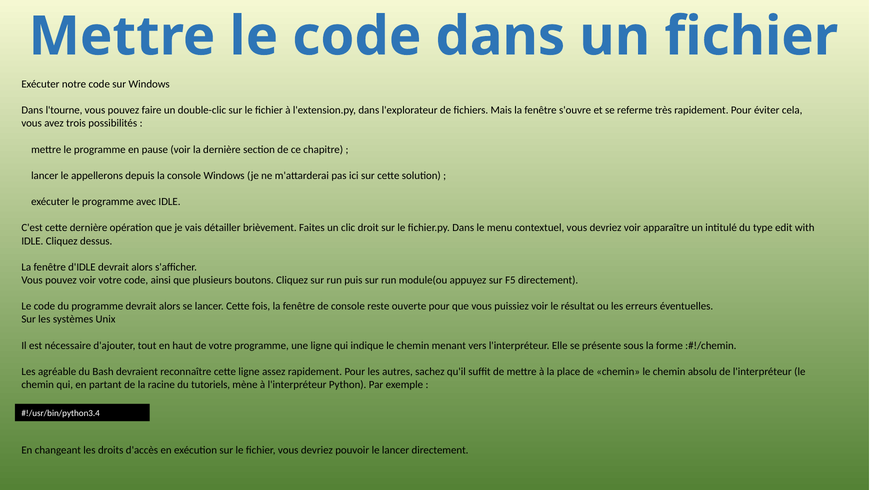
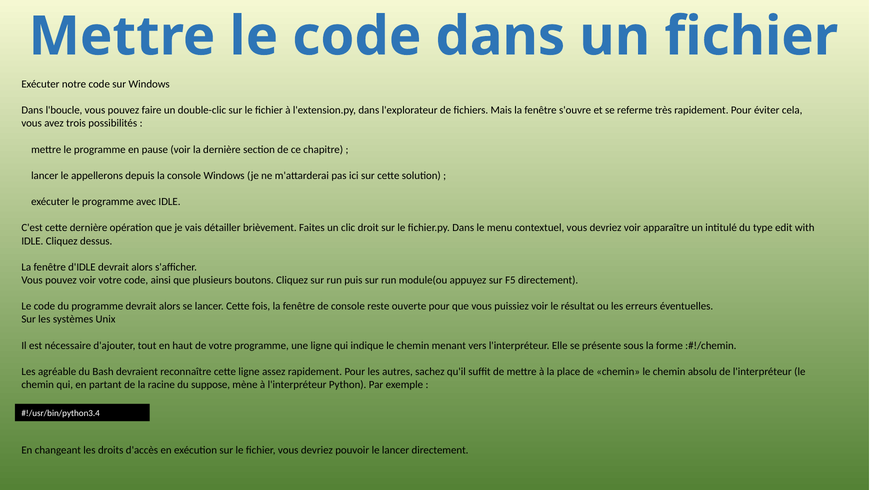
l'tourne: l'tourne -> l'boucle (64, 110)
tutoriels: tutoriels -> suppose (211, 385)
